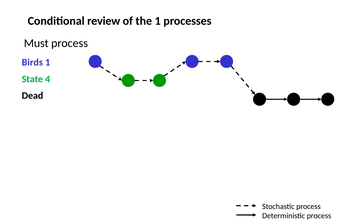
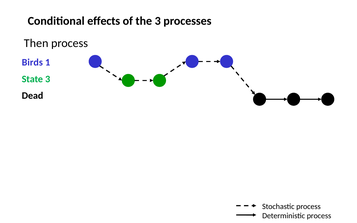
review: review -> effects (104, 21)
the 1: 1 -> 3 (158, 21)
Must: Must -> Then (36, 43)
State 4: 4 -> 3 (48, 79)
